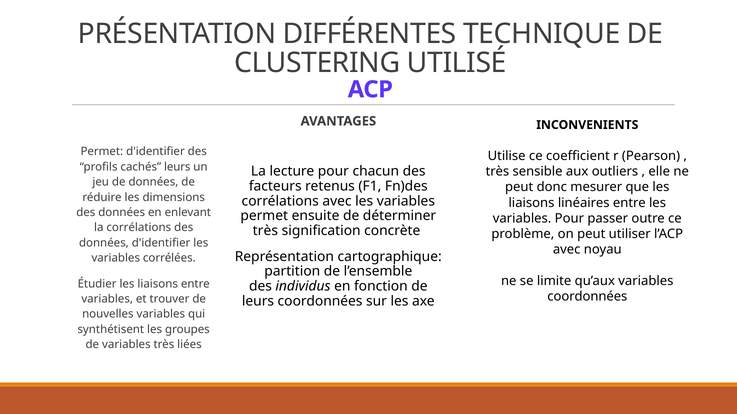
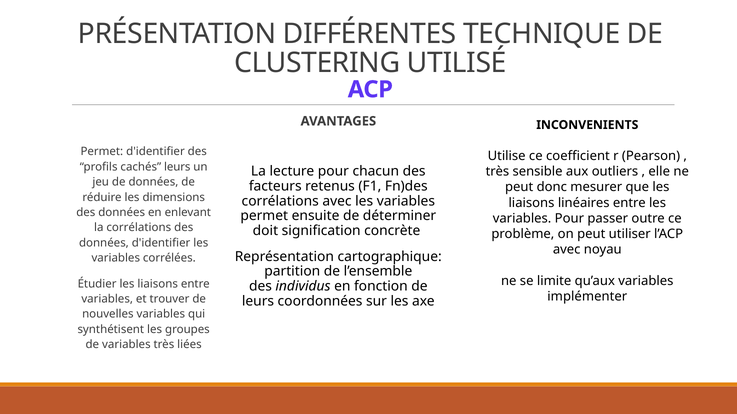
très: très -> doit (265, 231)
coordonnées: coordonnées -> implémenter (587, 297)
